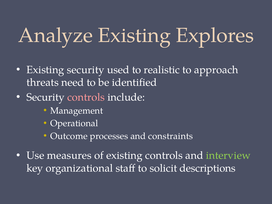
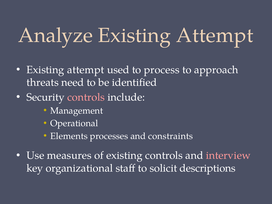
Analyze Existing Explores: Explores -> Attempt (215, 35)
security: security -> attempt (86, 70)
realistic: realistic -> process (162, 70)
Outcome: Outcome -> Elements (69, 136)
interview colour: light green -> pink (228, 155)
